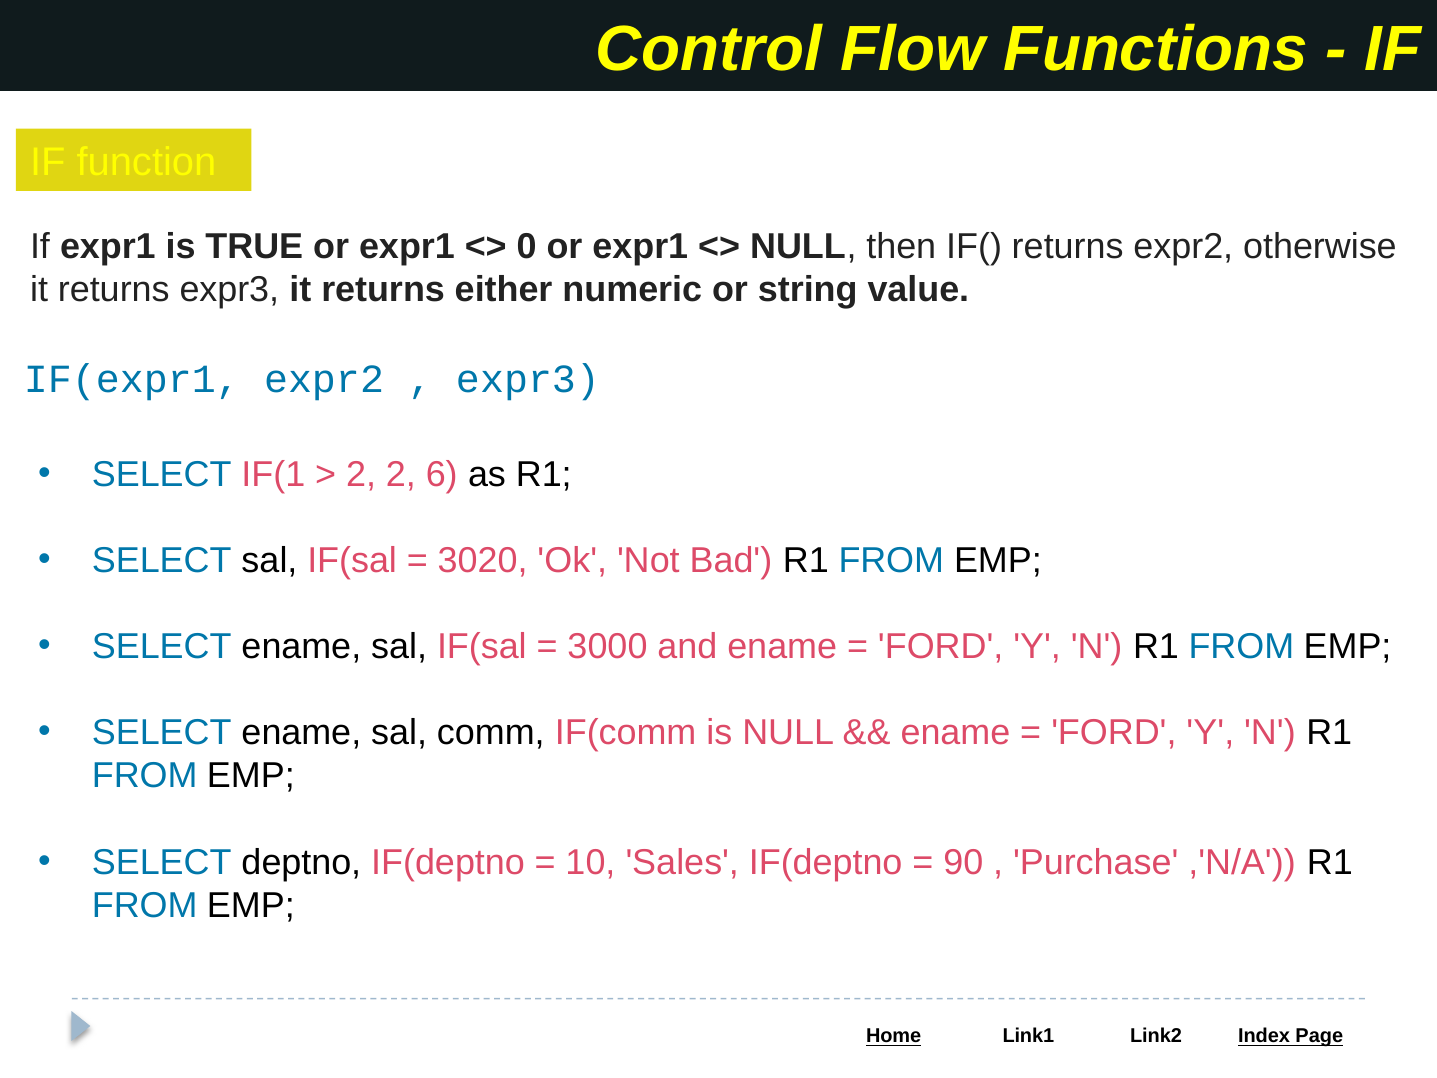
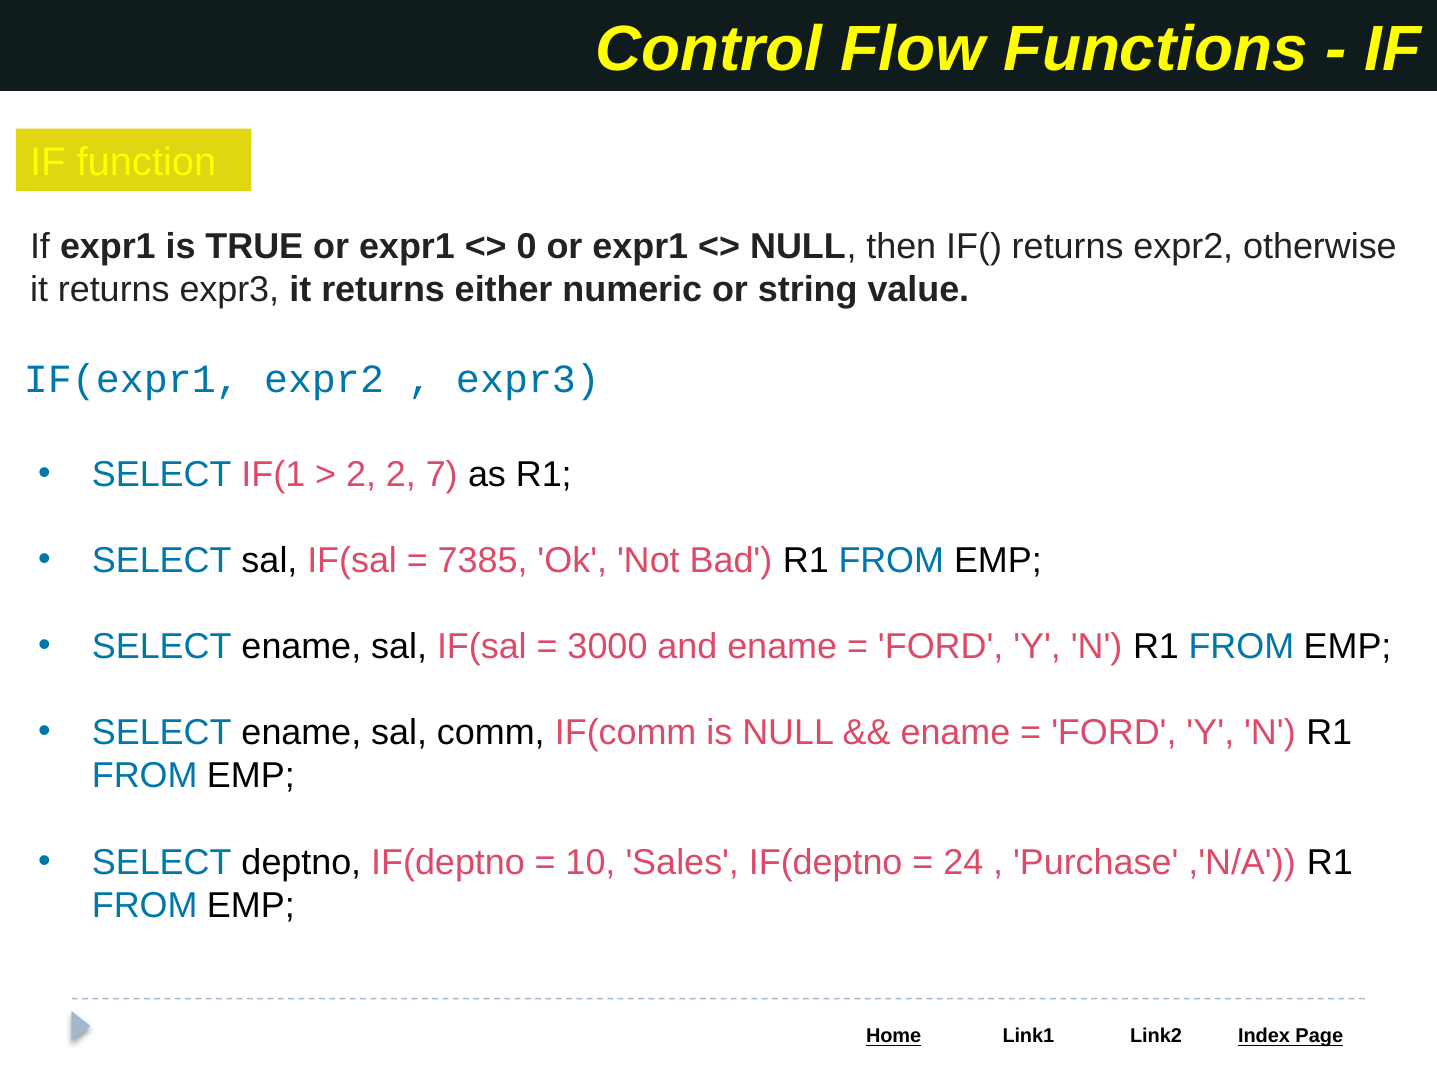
6: 6 -> 7 (442, 474)
3020: 3020 -> 7385 (483, 560)
90: 90 -> 24 (963, 862)
